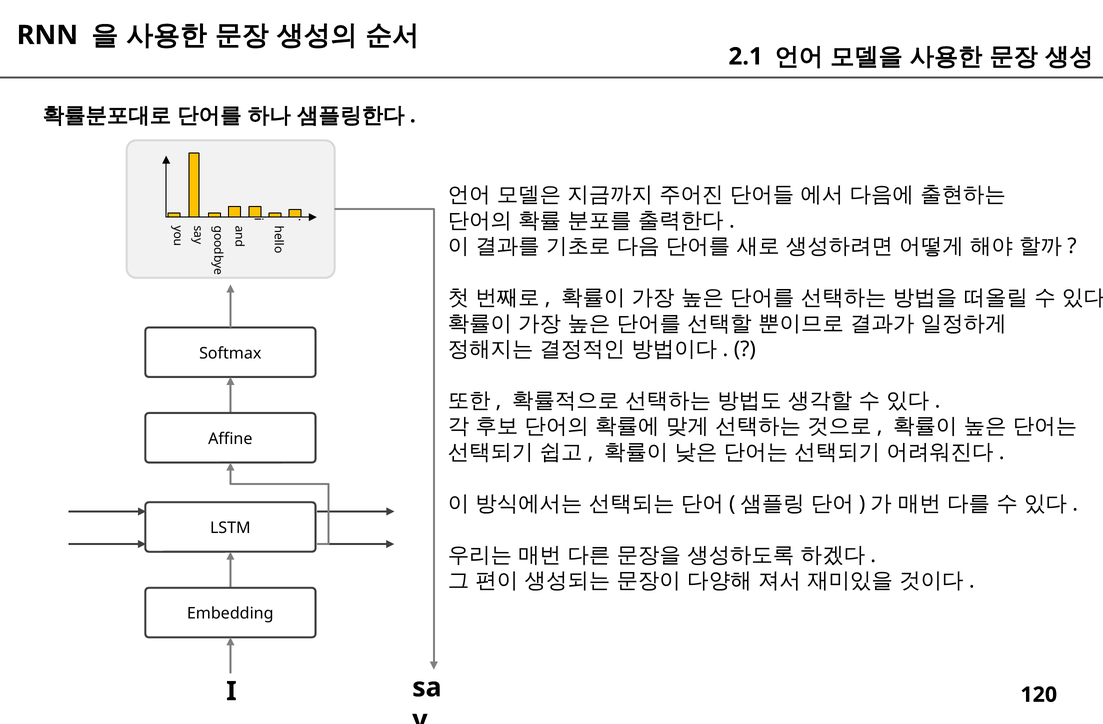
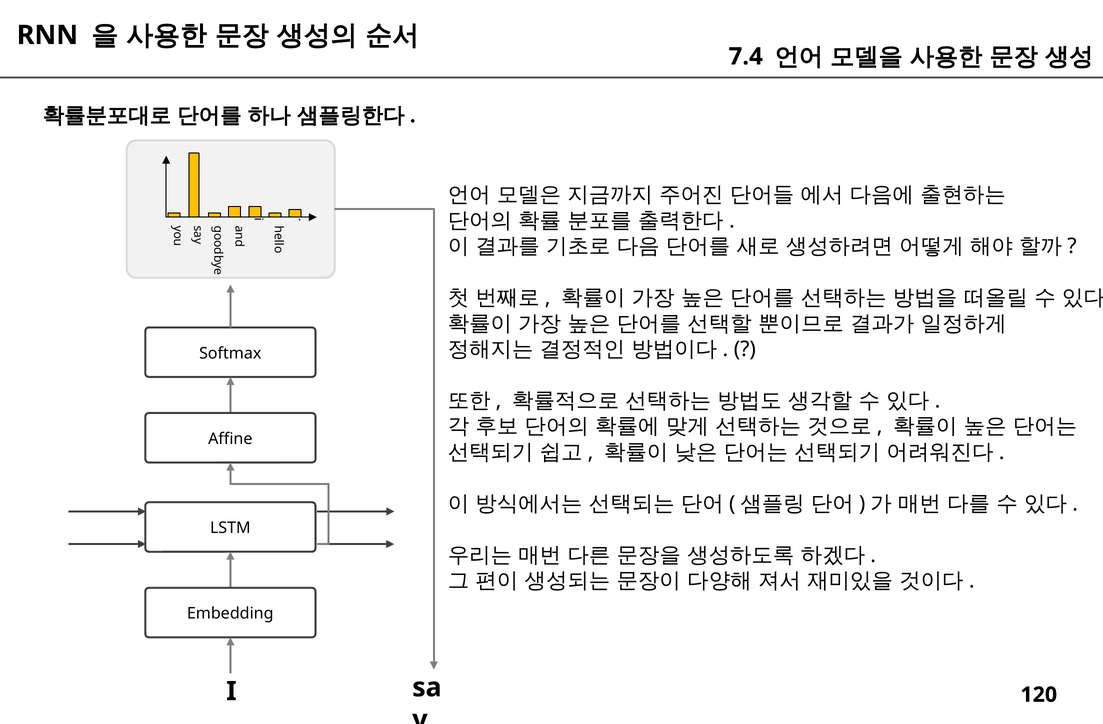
2.1: 2.1 -> 7.4 (746, 57)
